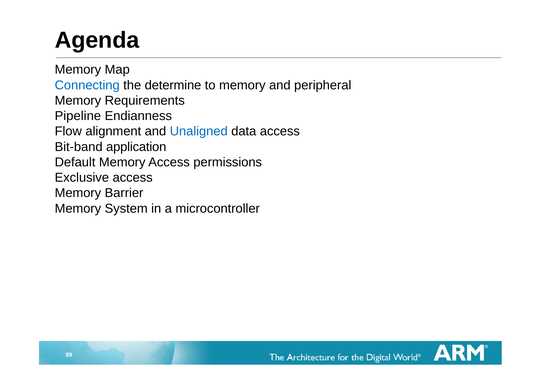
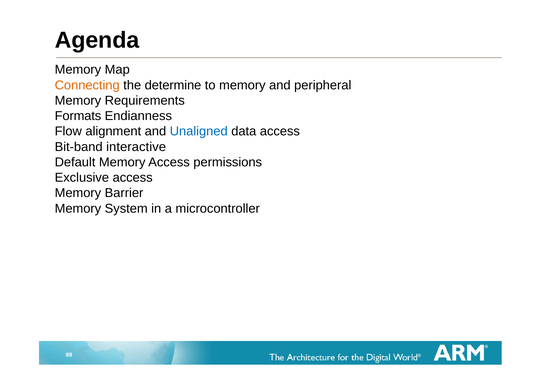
Connecting colour: blue -> orange (87, 85)
Pipeline: Pipeline -> Formats (78, 116)
application: application -> interactive (136, 147)
